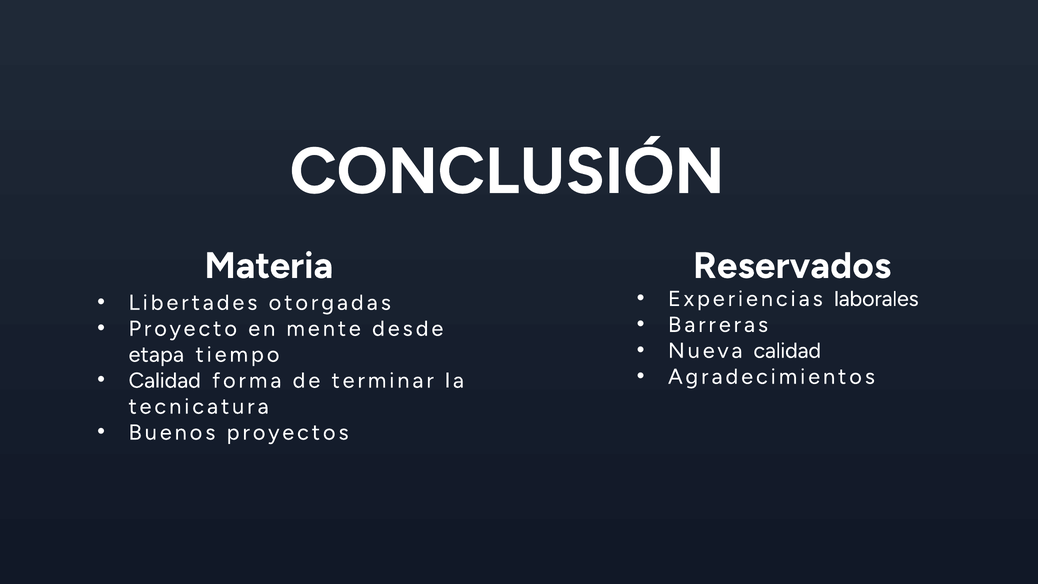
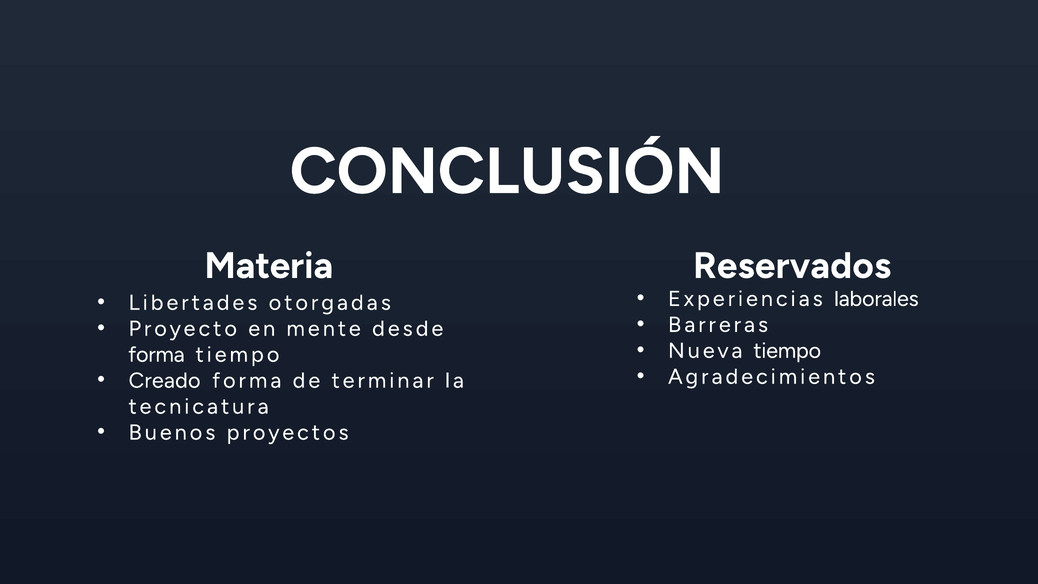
Nueva calidad: calidad -> tiempo (787, 351)
etapa: etapa -> forma (156, 355)
Calidad: Calidad -> Creado (165, 380)
